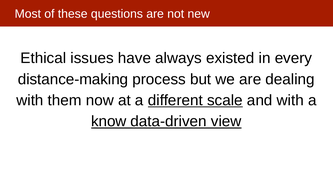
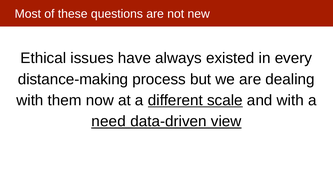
know: know -> need (109, 122)
